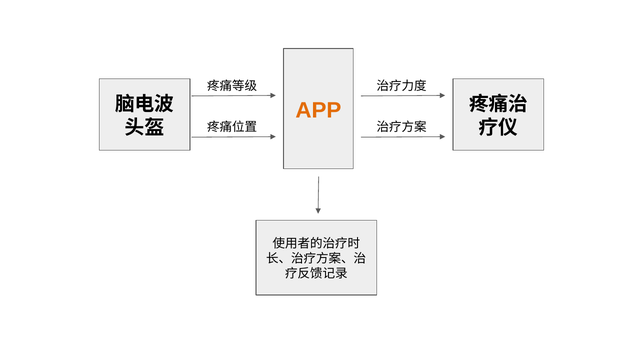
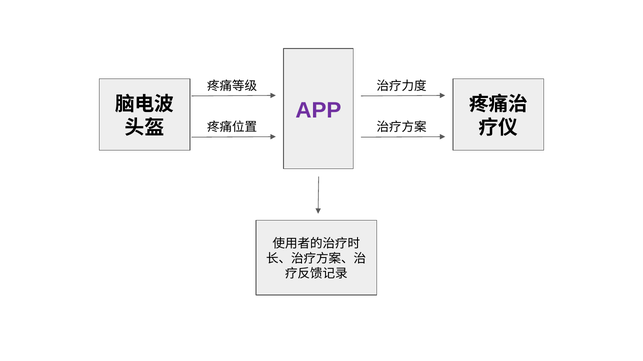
APP colour: orange -> purple (318, 110)
